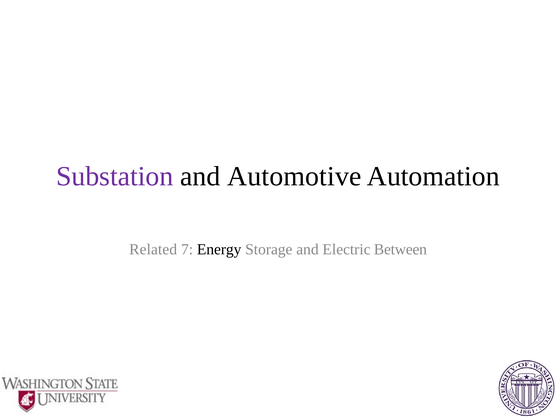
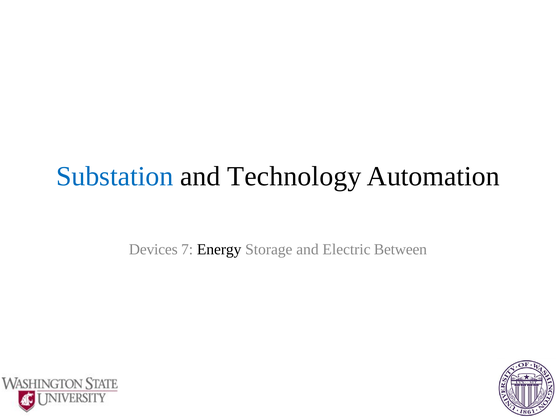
Substation colour: purple -> blue (115, 176)
Automotive: Automotive -> Technology (294, 176)
Related: Related -> Devices (153, 249)
